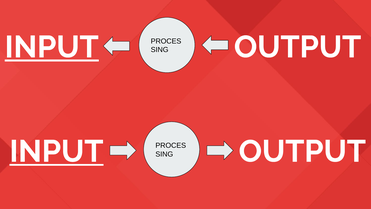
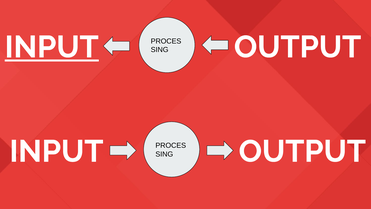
INPUT underline: present -> none (56, 151)
